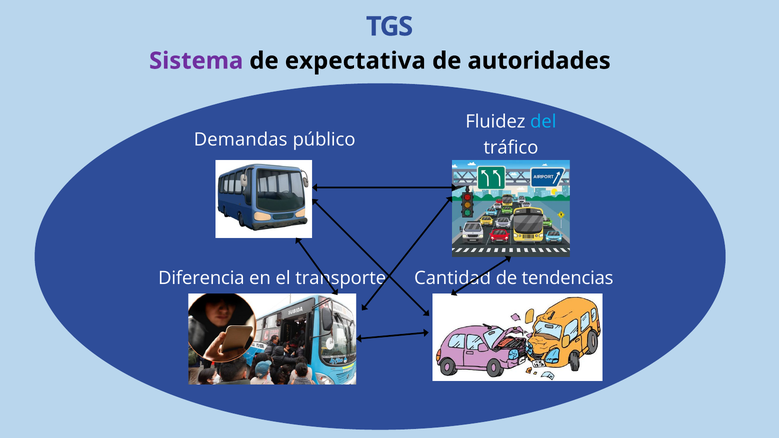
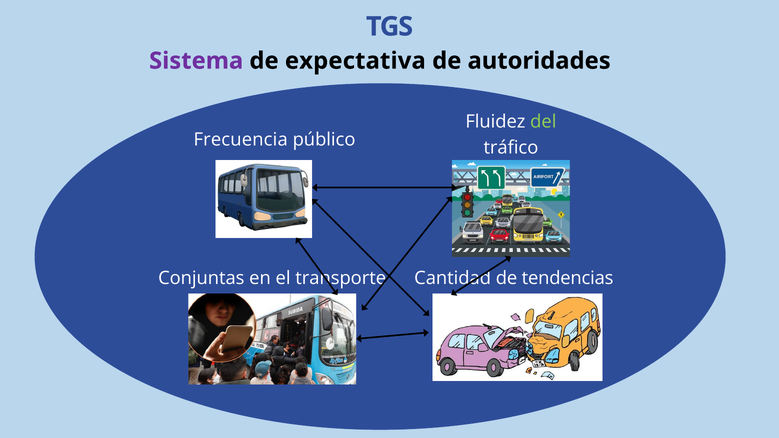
del colour: light blue -> light green (543, 122)
Demandas: Demandas -> Frecuencia (241, 140)
Diferencia: Diferencia -> Conjuntas (201, 278)
